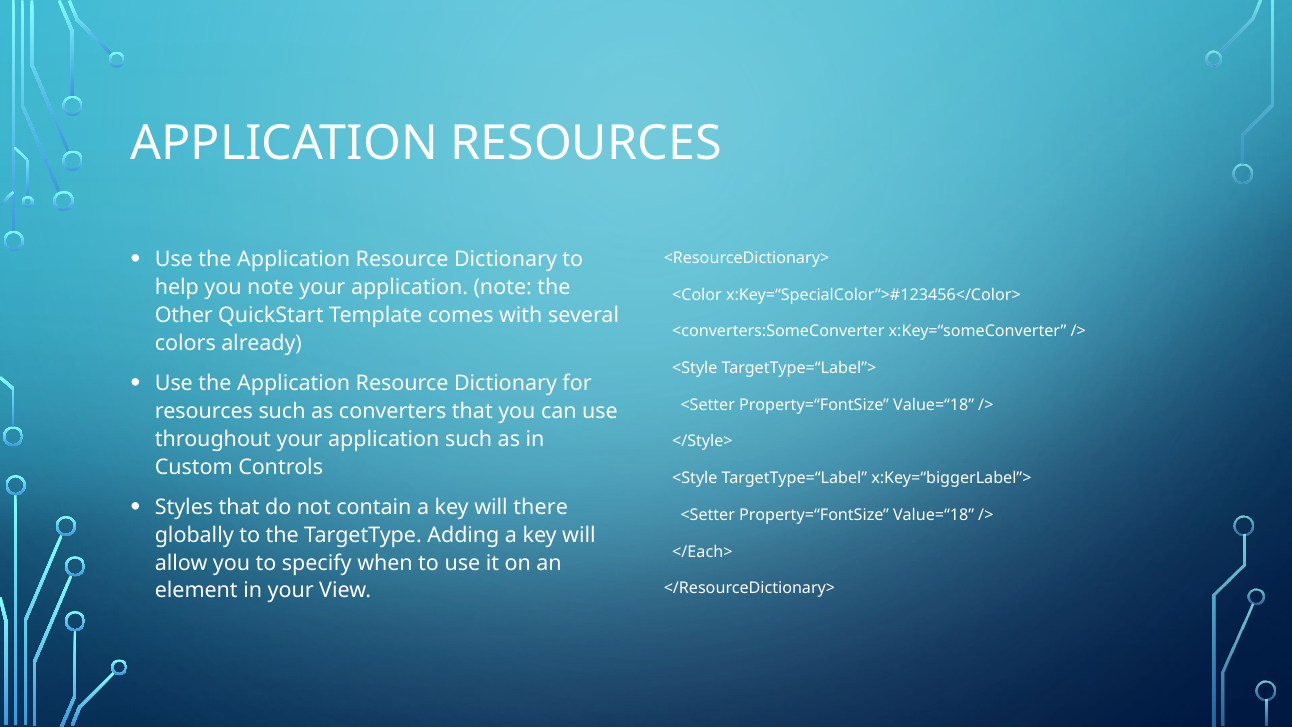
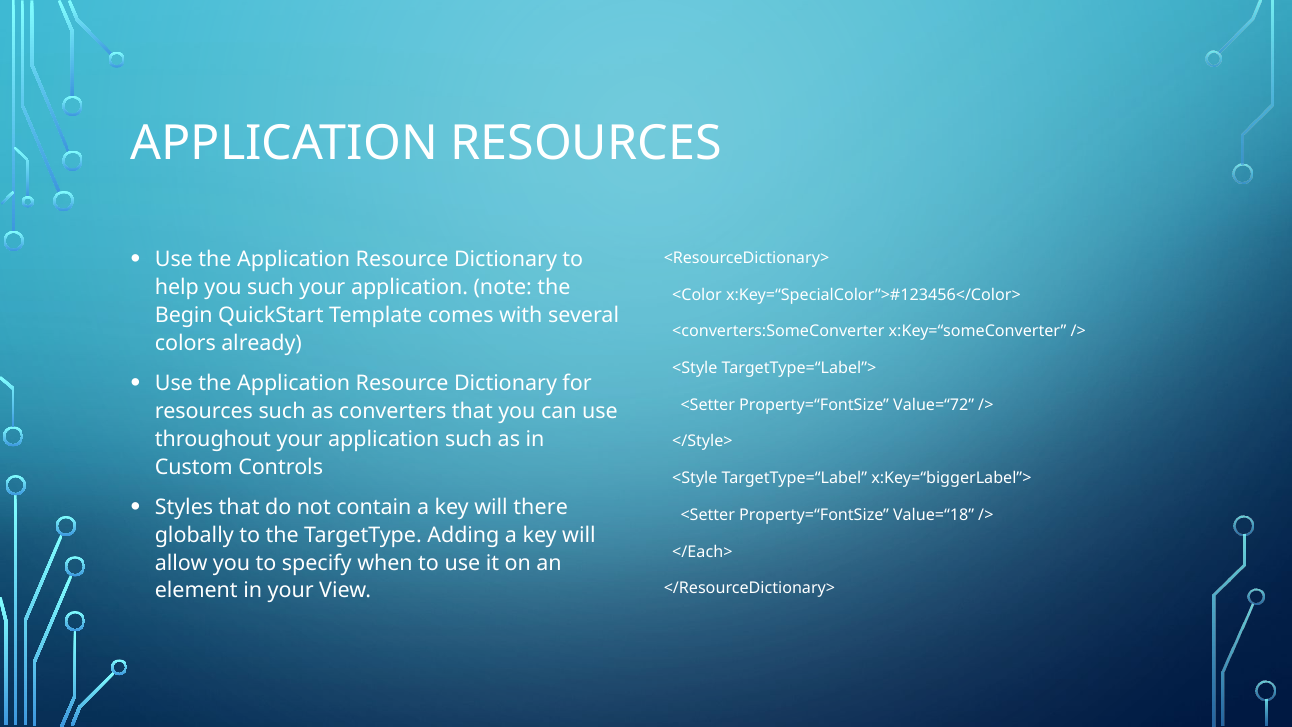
you note: note -> such (271, 288)
Other: Other -> Begin (184, 315)
Value=“18: Value=“18 -> Value=“72 (934, 405)
